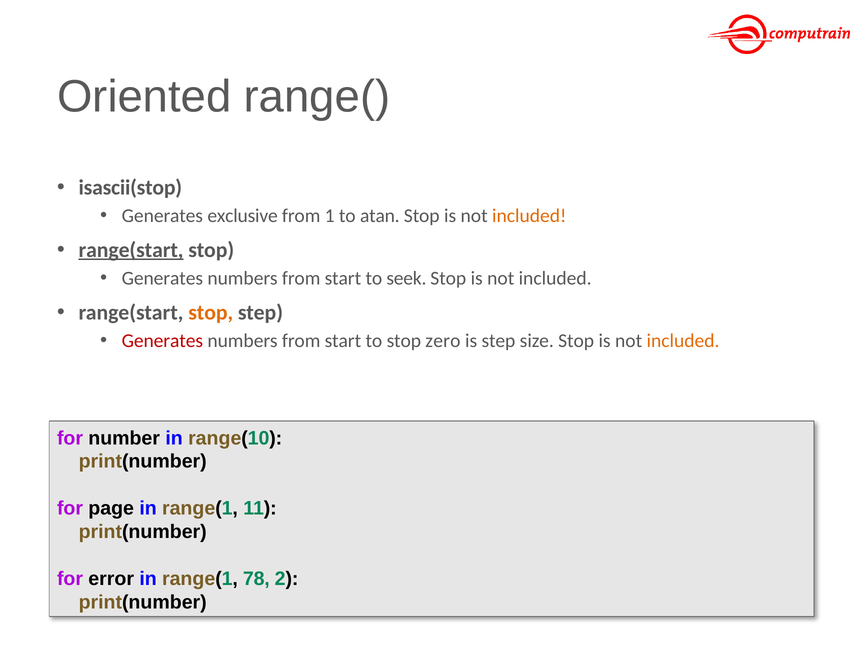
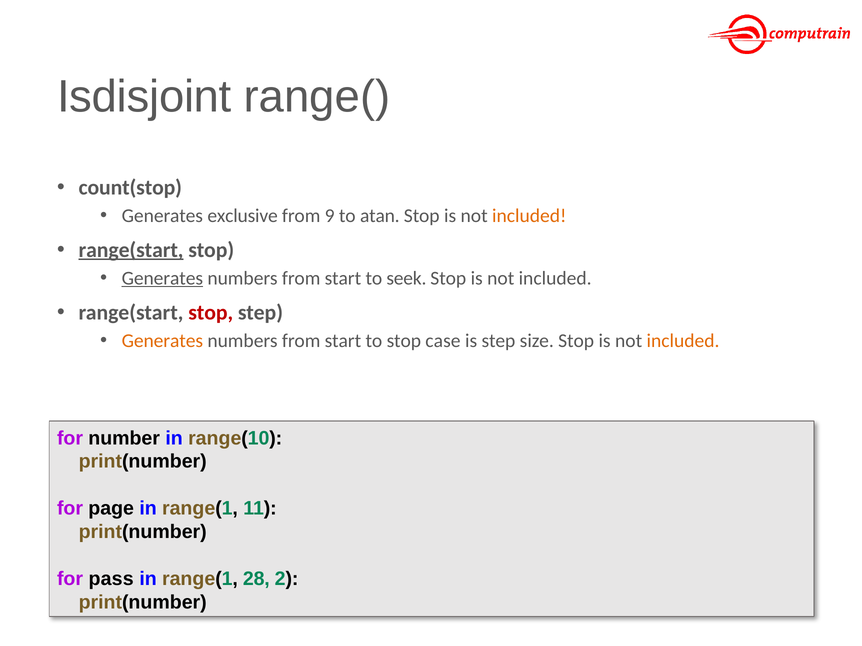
Oriented: Oriented -> Isdisjoint (144, 97)
isascii(stop: isascii(stop -> count(stop (130, 188)
1: 1 -> 9 (330, 216)
Generates underline: none -> present (162, 278)
stop colour: orange -> red (211, 313)
Generates colour: red -> orange (162, 341)
zero: zero -> case (443, 341)
error: error -> pass (111, 579)
78: 78 -> 28 (256, 579)
